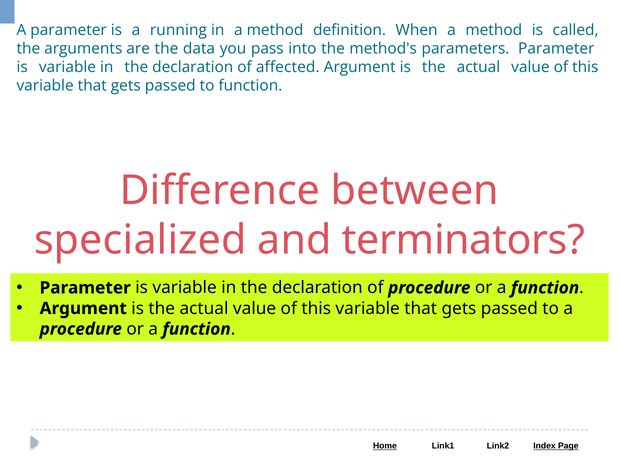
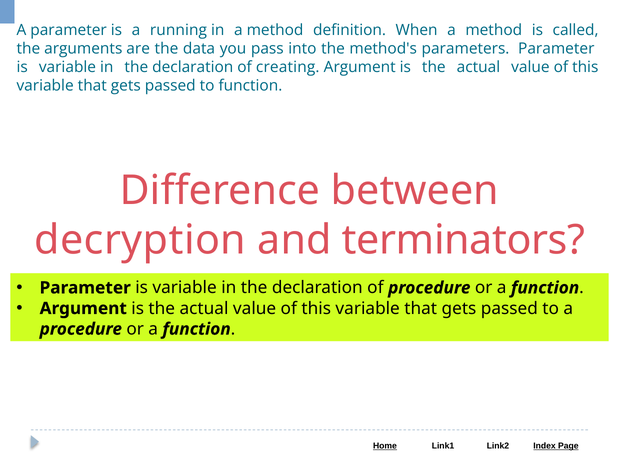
affected: affected -> creating (288, 67)
specialized: specialized -> decryption (140, 240)
